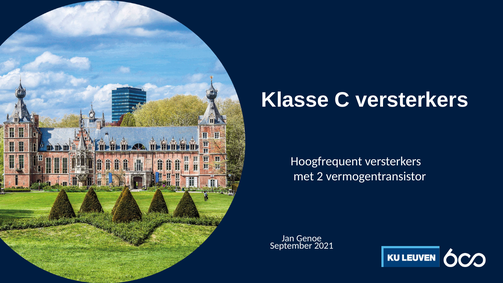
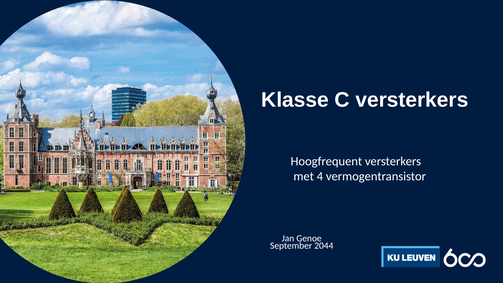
2: 2 -> 4 (320, 176)
2021: 2021 -> 2044 (324, 246)
